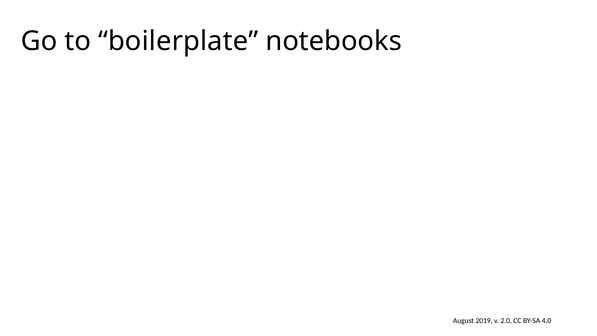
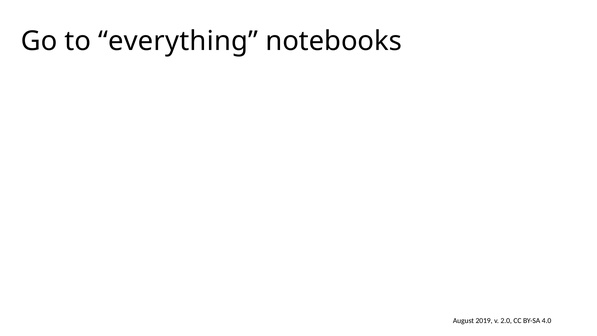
boilerplate: boilerplate -> everything (178, 41)
